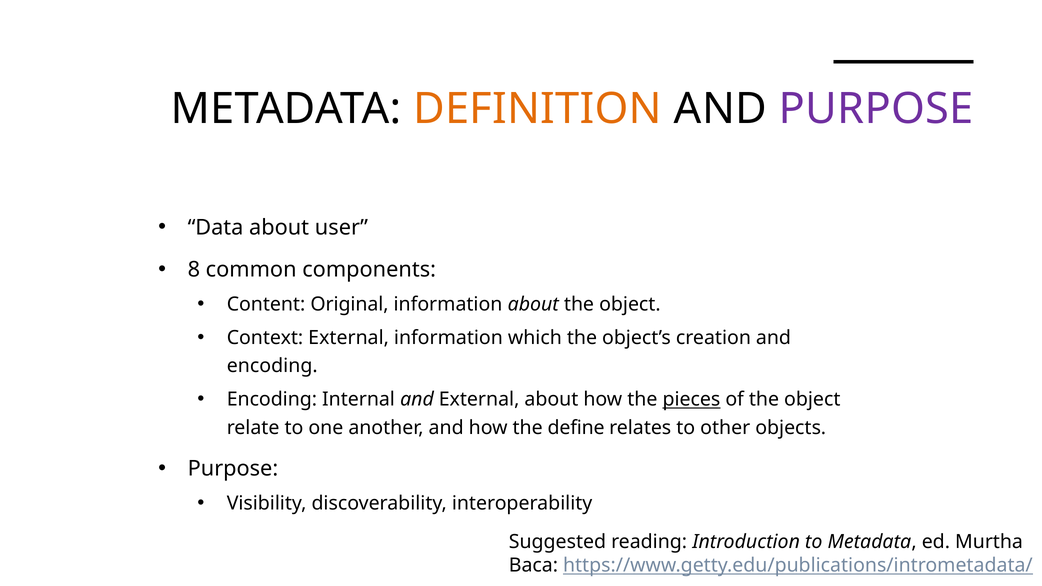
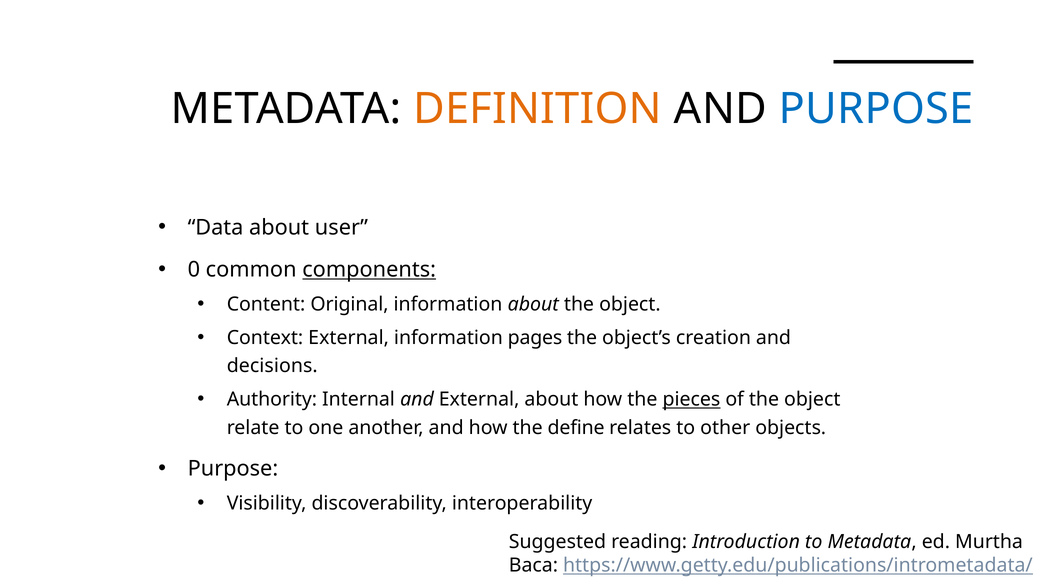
PURPOSE colour: purple -> blue (876, 109)
8: 8 -> 0 (194, 270)
components underline: none -> present (369, 270)
which: which -> pages (535, 338)
encoding: encoding -> decisions (272, 366)
Encoding: Encoding -> Authority (272, 400)
